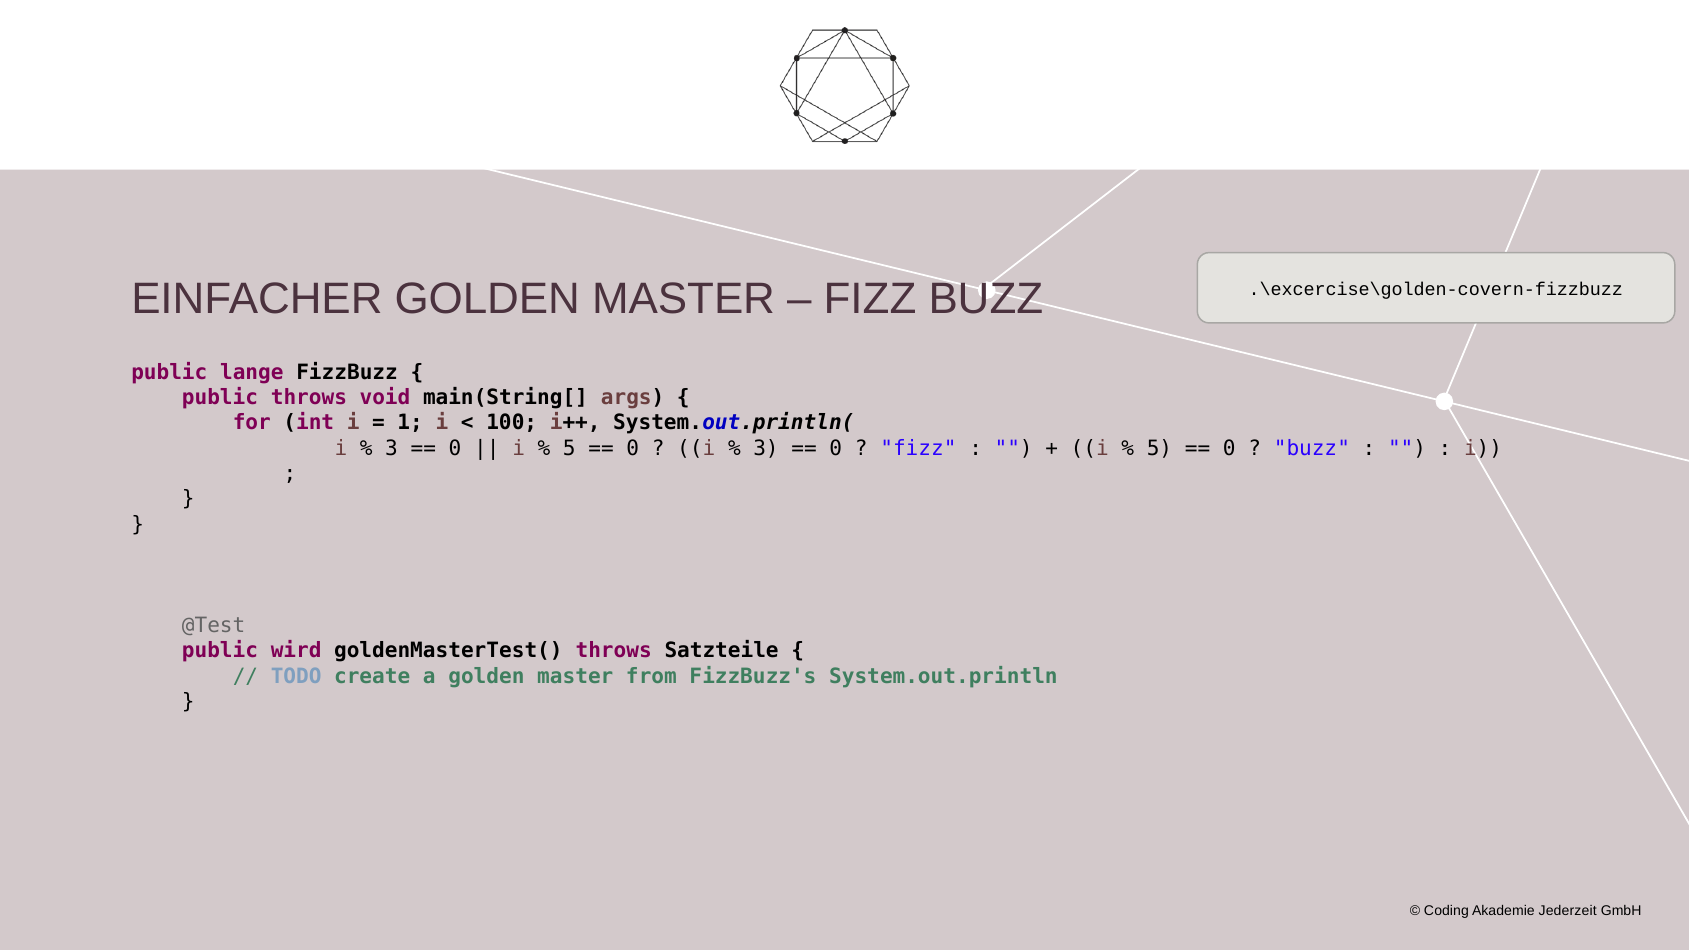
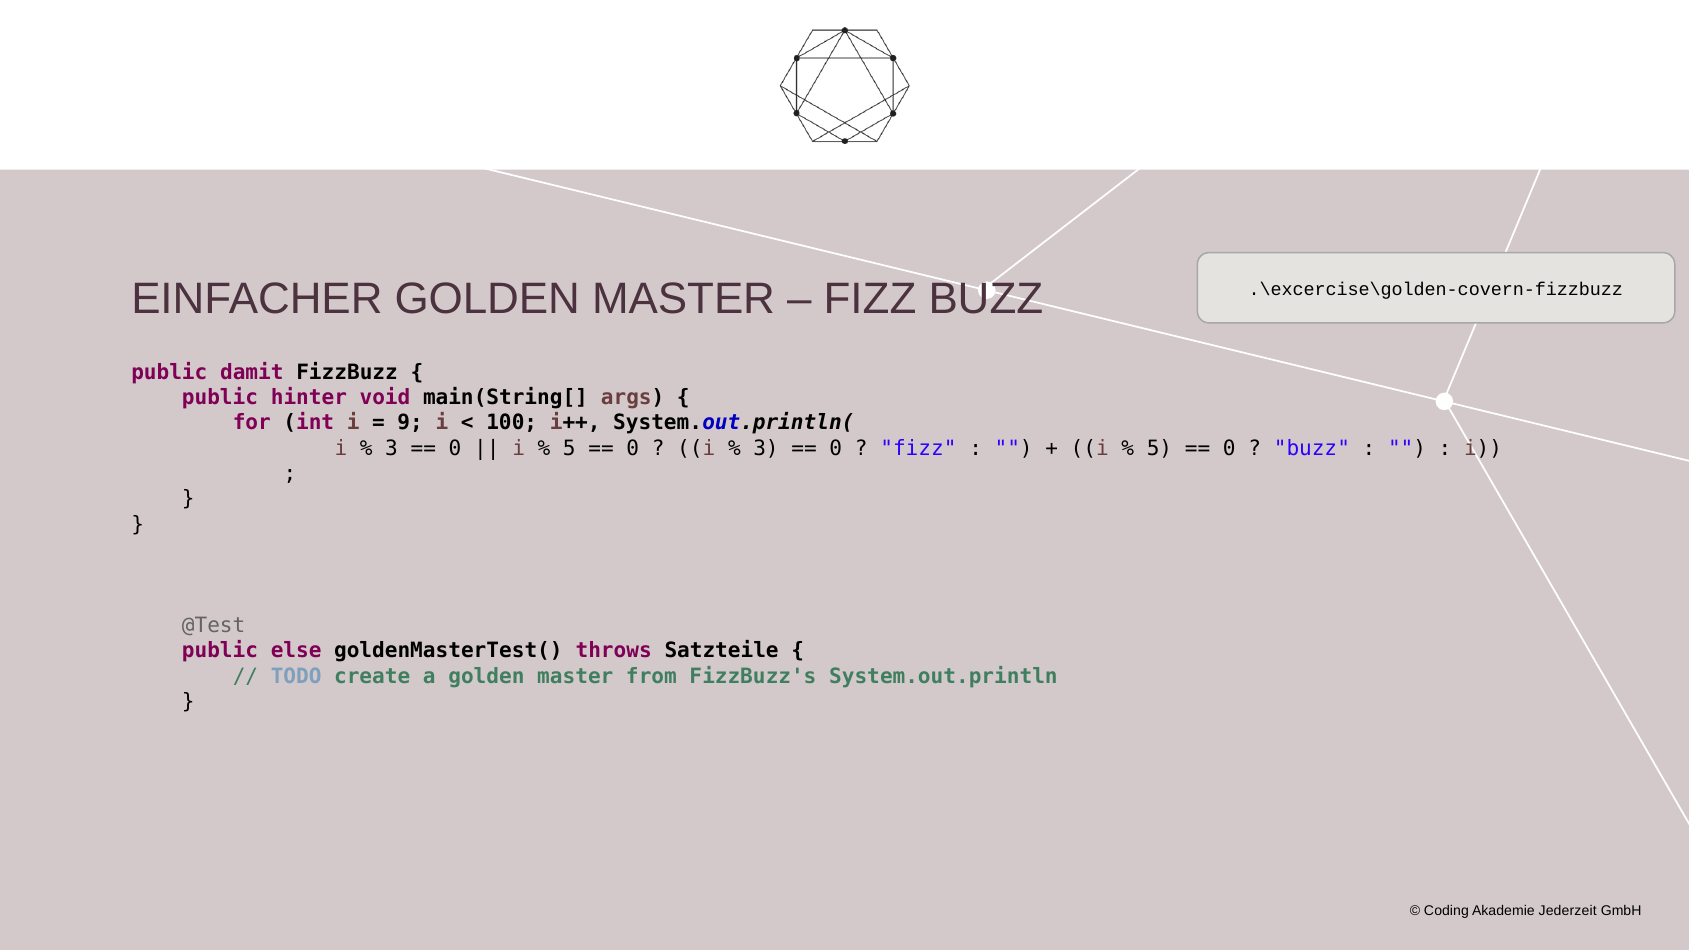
lange: lange -> damit (252, 372)
public throws: throws -> hinter (309, 397)
1: 1 -> 9 (410, 423)
wird: wird -> else (296, 651)
